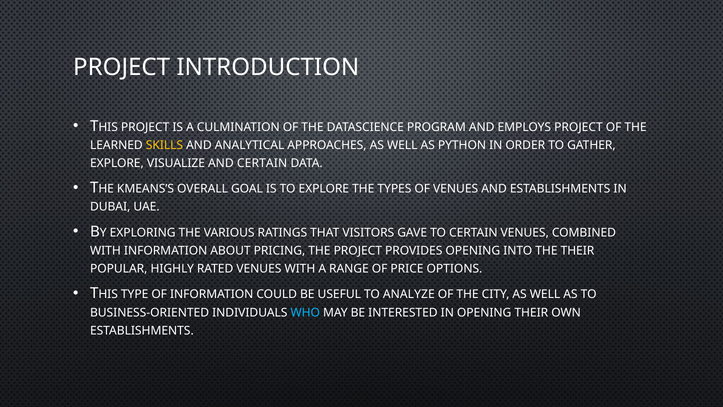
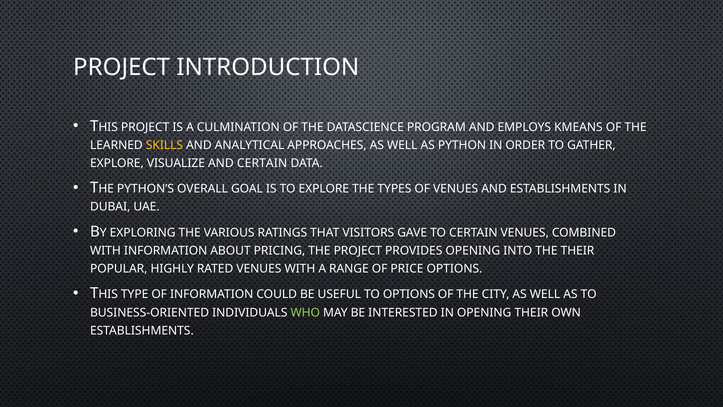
EMPLOYS PROJECT: PROJECT -> KMEANS (578, 127)
KMEANS’S: KMEANS’S -> PYTHON’S (146, 189)
TO ANALYZE: ANALYZE -> OPTIONS (409, 294)
WHO colour: light blue -> light green (305, 312)
